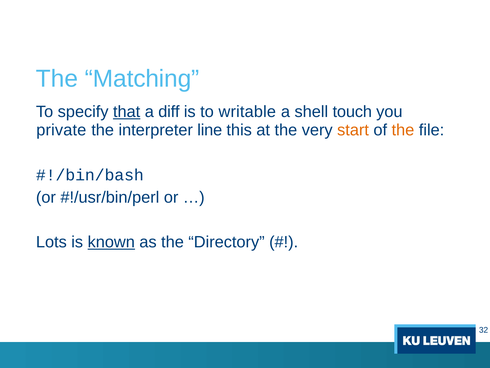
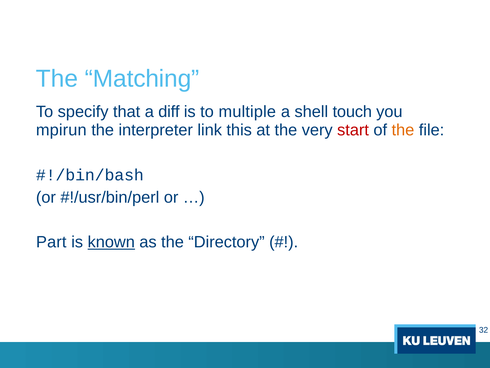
that underline: present -> none (127, 112)
writable: writable -> multiple (247, 112)
private: private -> mpirun (61, 130)
line: line -> link (210, 130)
start colour: orange -> red (353, 130)
Lots: Lots -> Part (51, 242)
